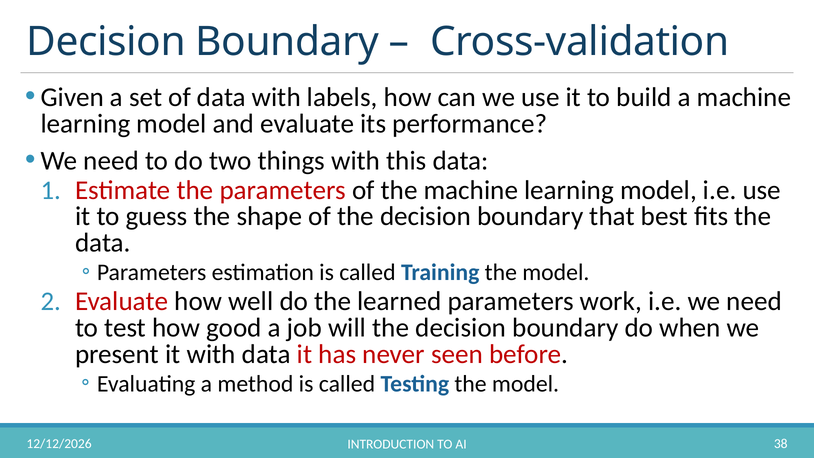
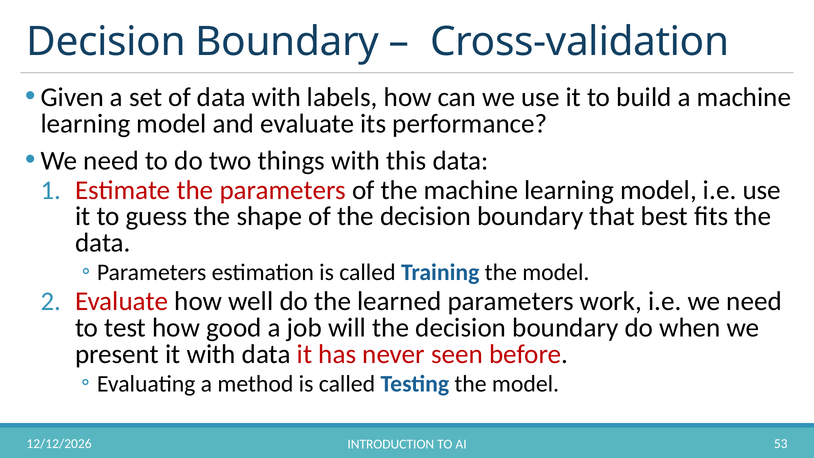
38: 38 -> 53 (781, 443)
